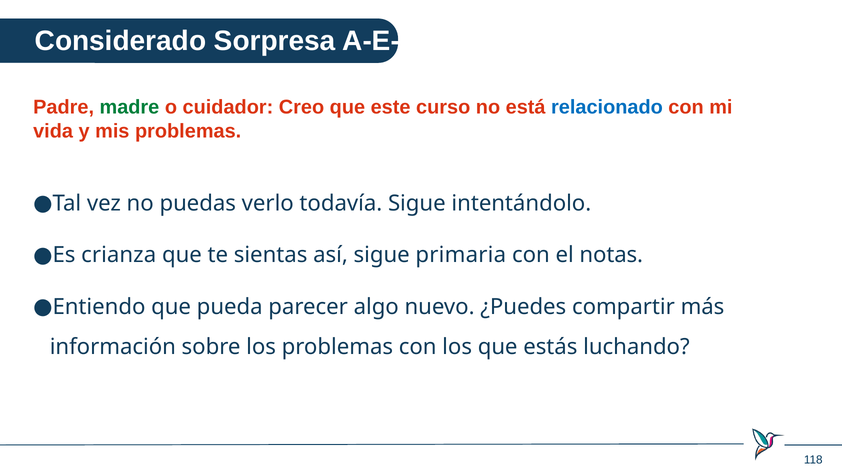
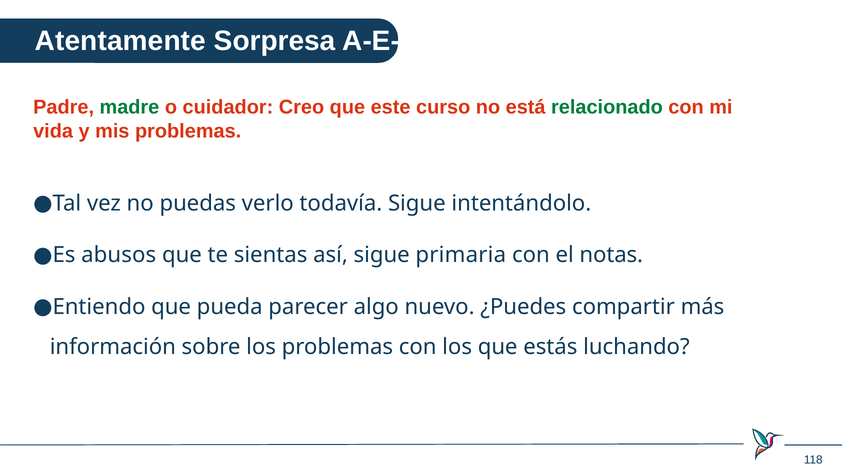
Considerado: Considerado -> Atentamente (120, 41)
relacionado colour: blue -> green (607, 107)
crianza: crianza -> abusos (119, 255)
